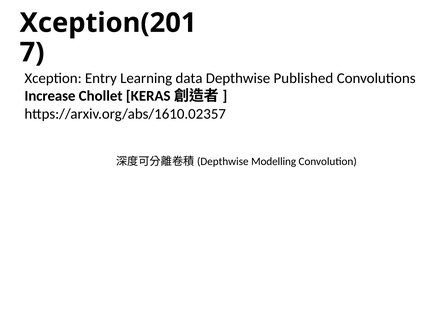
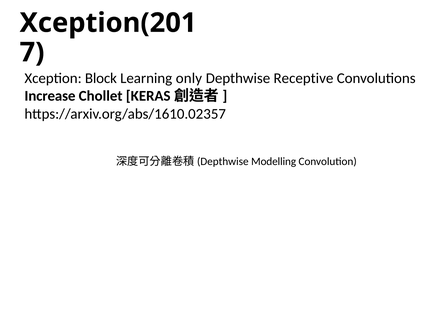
Entry: Entry -> Block (101, 78)
data: data -> only (189, 78)
Published: Published -> Receptive (303, 78)
